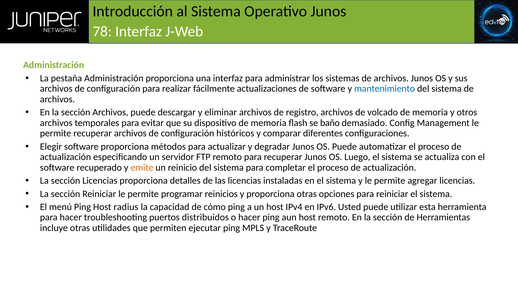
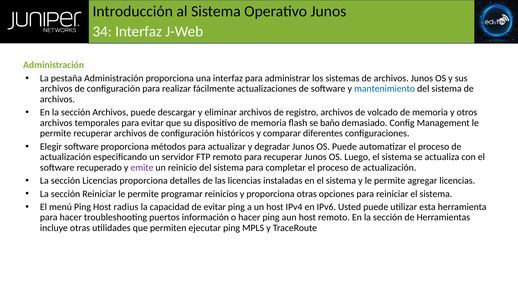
78: 78 -> 34 (102, 32)
emite colour: orange -> purple (142, 168)
de cómo: cómo -> evitar (215, 207)
distribuidos: distribuidos -> información (205, 218)
